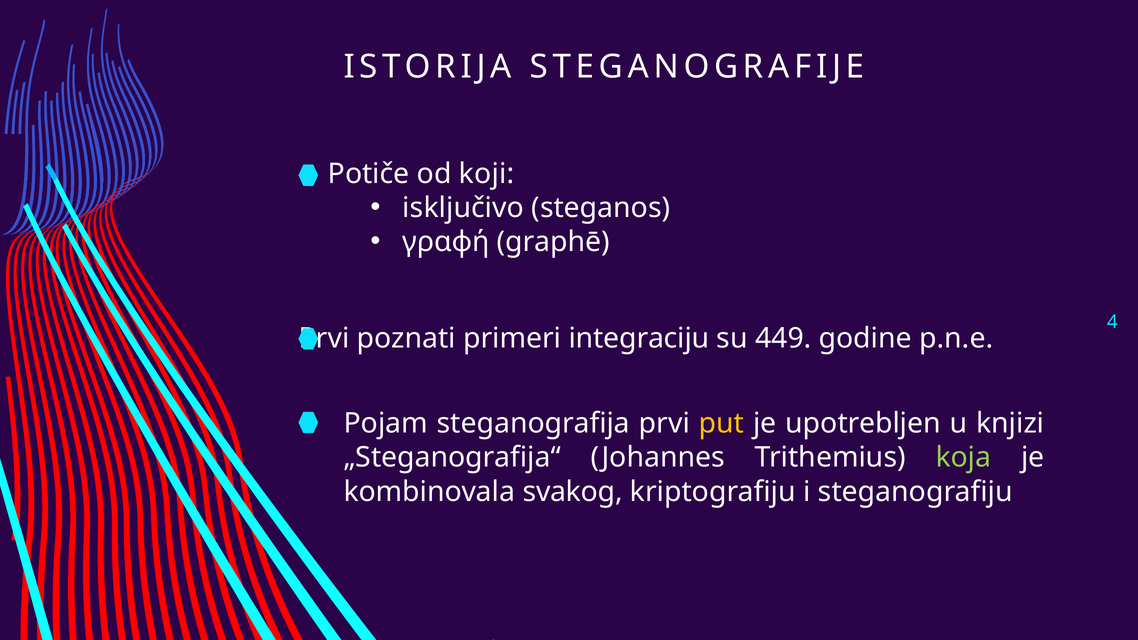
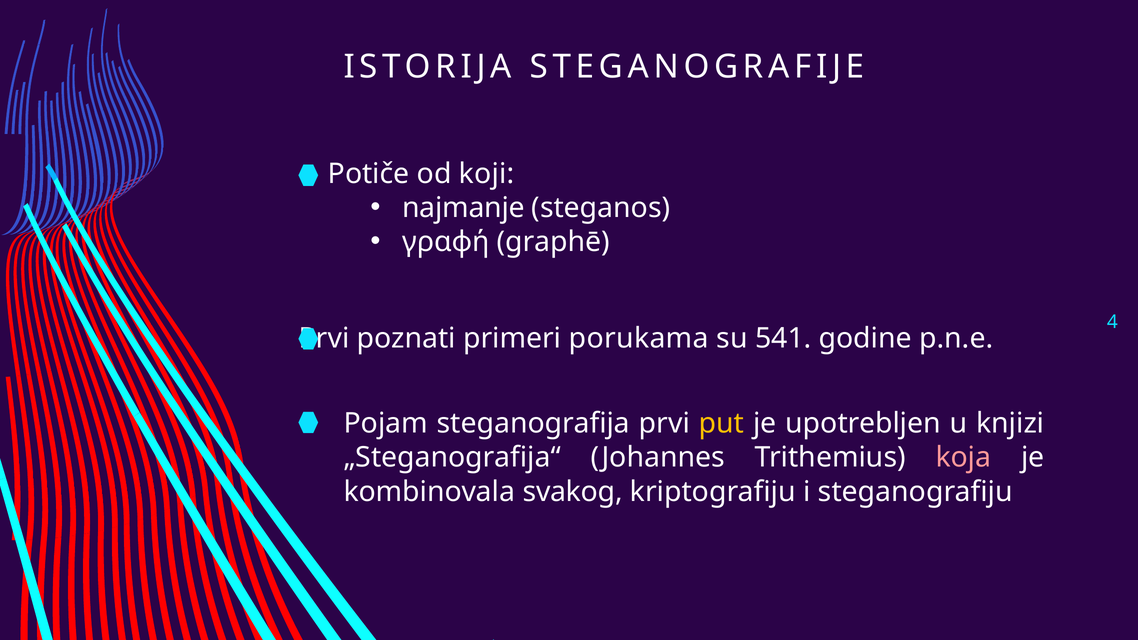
isključivo: isključivo -> najmanje (463, 208)
integraciju: integraciju -> porukama (639, 338)
449: 449 -> 541 (783, 338)
koja colour: light green -> pink (963, 458)
